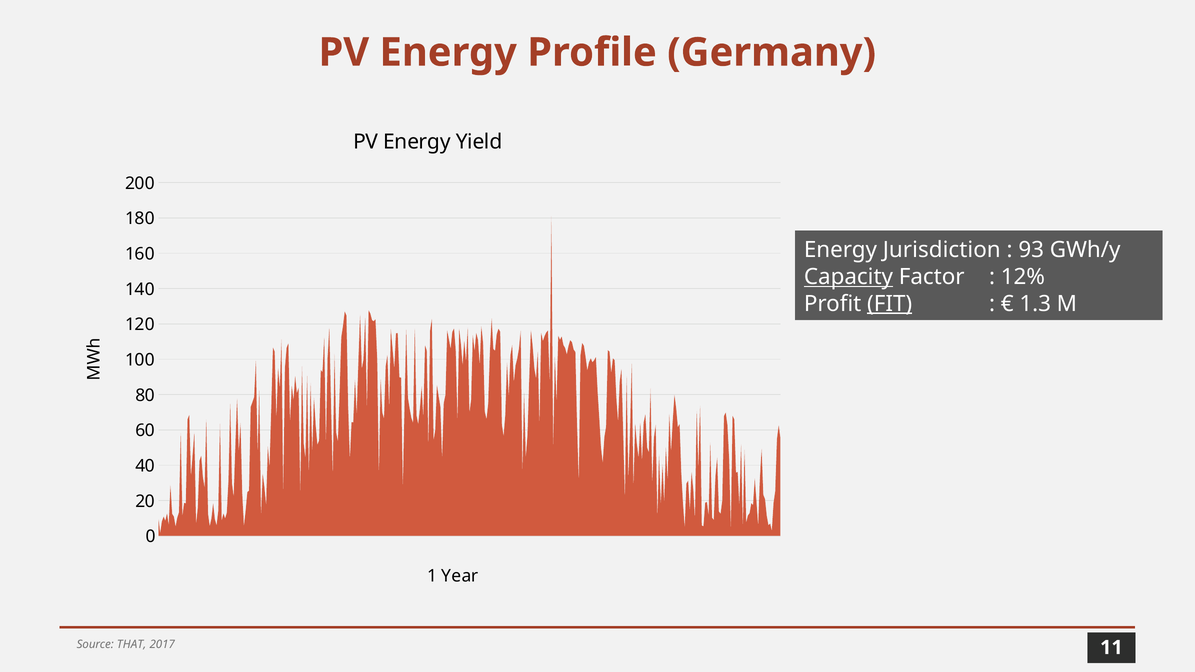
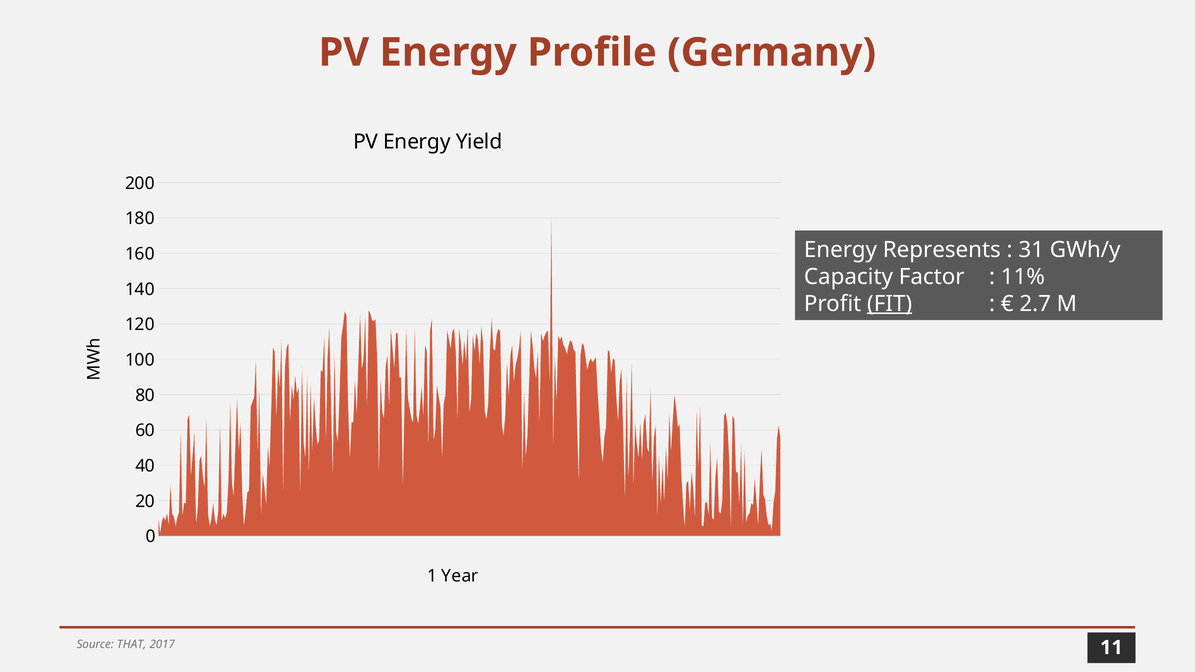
Jurisdiction: Jurisdiction -> Represents (942, 250)
93: 93 -> 31 (1031, 250)
Capacity underline: present -> none (848, 277)
12%: 12% -> 11% (1023, 277)
1.3: 1.3 -> 2.7 (1035, 304)
